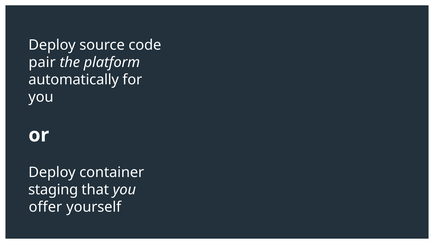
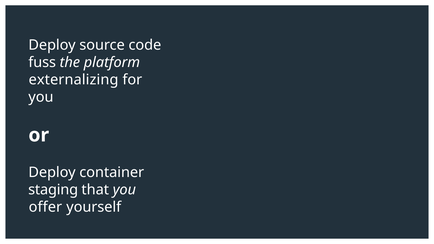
pair: pair -> fuss (42, 62)
automatically: automatically -> externalizing (74, 80)
